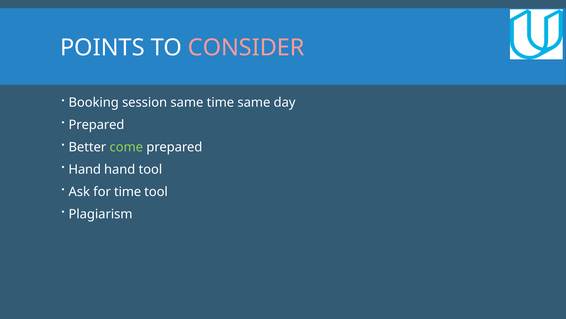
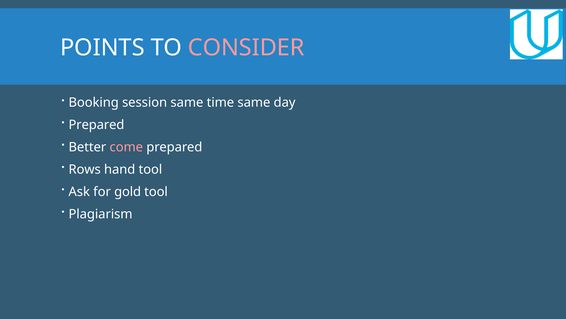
come colour: light green -> pink (126, 147)
Hand: Hand -> Rows (85, 169)
for time: time -> gold (128, 191)
